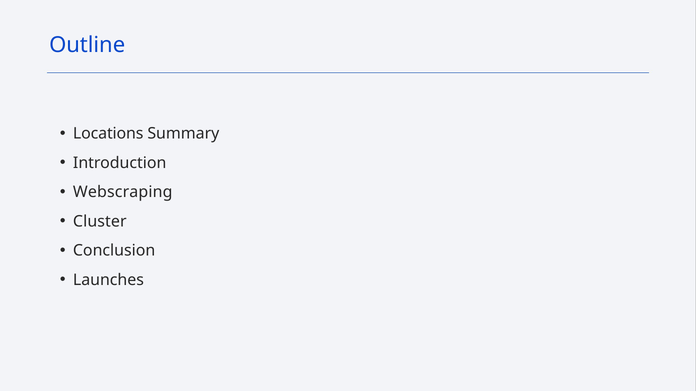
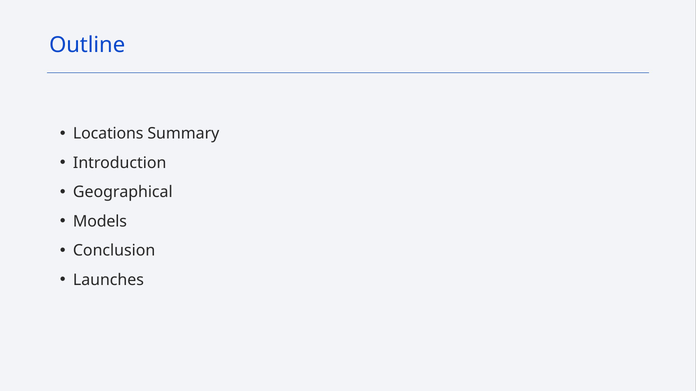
Webscraping: Webscraping -> Geographical (123, 192)
Cluster: Cluster -> Models (100, 222)
